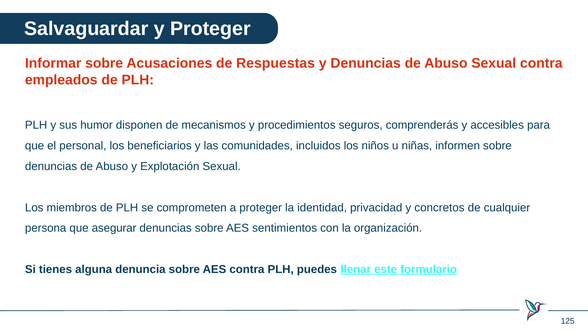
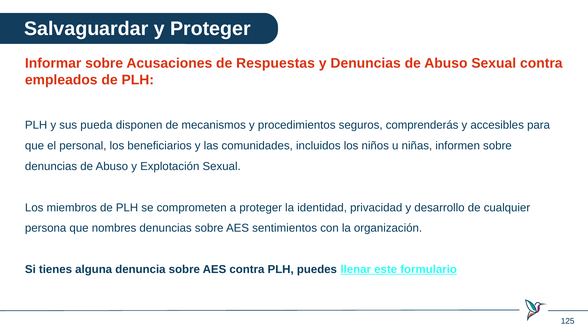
humor: humor -> pueda (96, 125)
concretos: concretos -> desarrollo (439, 207)
asegurar: asegurar -> nombres (114, 228)
